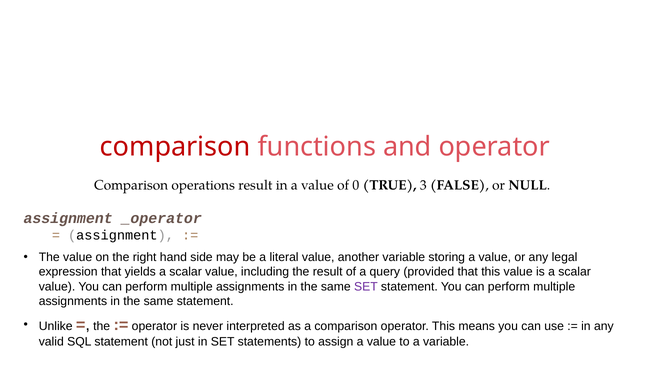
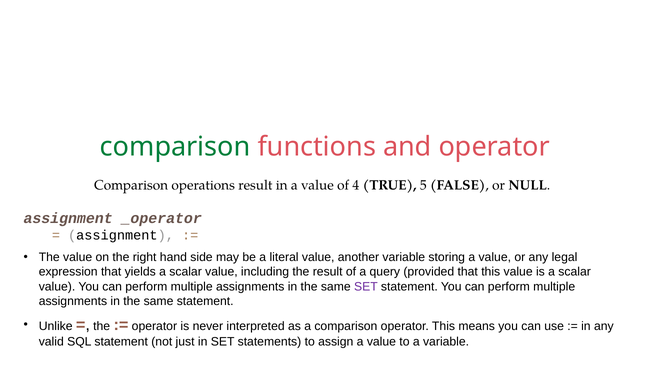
comparison colour: red -> green (175, 146)
0: 0 -> 4 (356, 185)
3: 3 -> 5 (423, 185)
